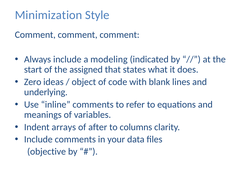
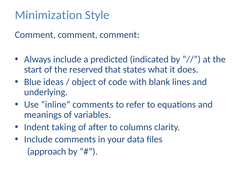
modeling: modeling -> predicted (109, 59)
assigned: assigned -> reserved (86, 70)
Zero: Zero -> Blue (33, 82)
arrays: arrays -> taking (64, 127)
objective: objective -> approach (47, 152)
